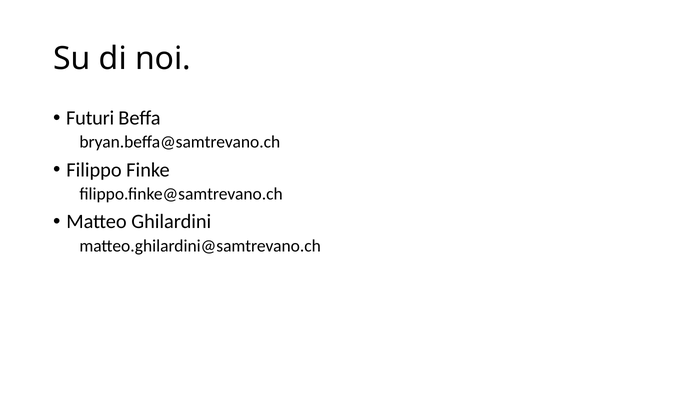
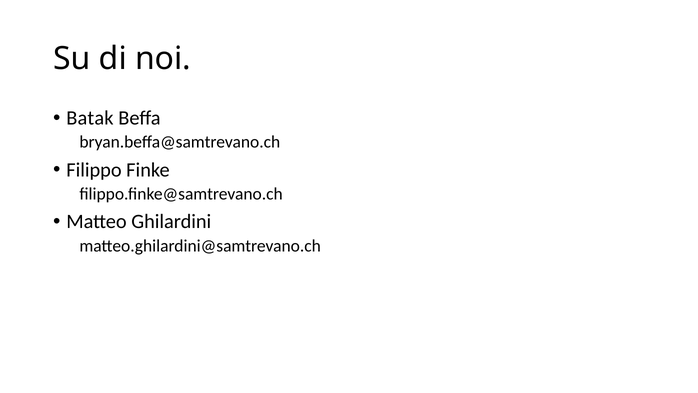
Futuri: Futuri -> Batak (90, 118)
